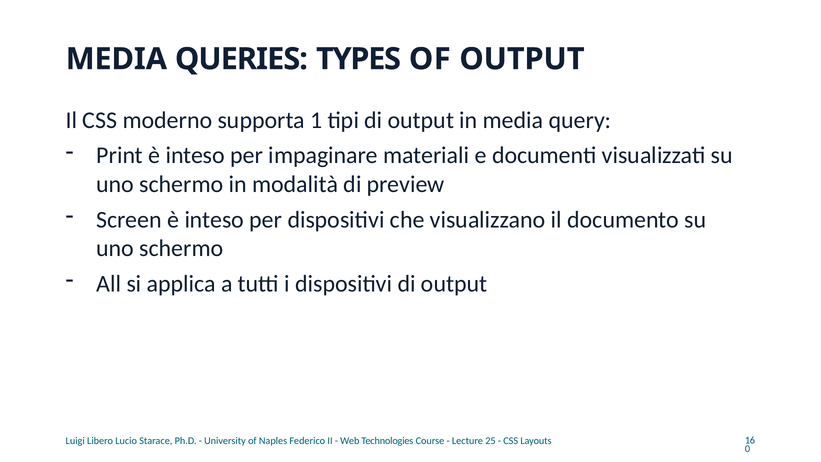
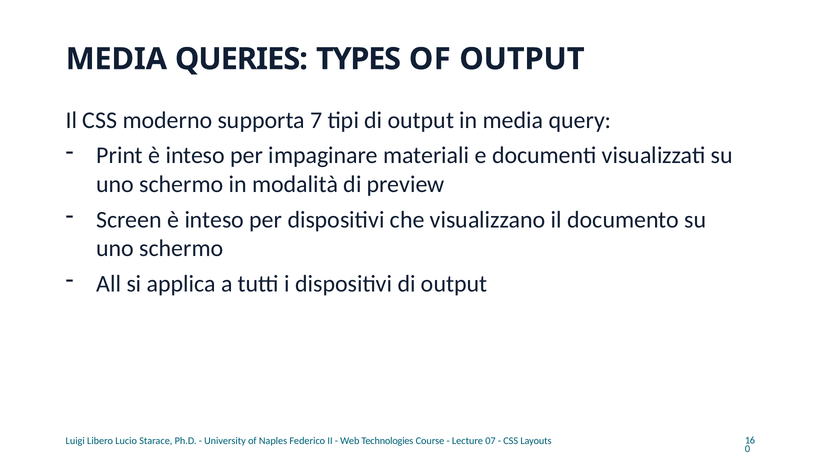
1: 1 -> 7 (316, 120)
25: 25 -> 07 (490, 441)
